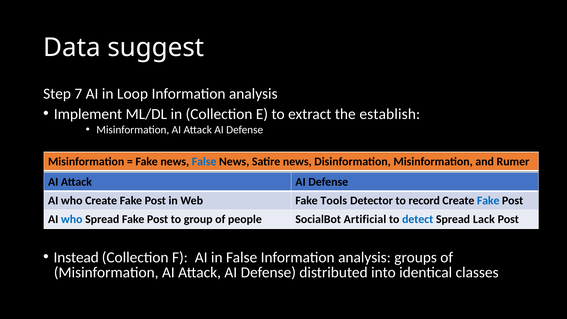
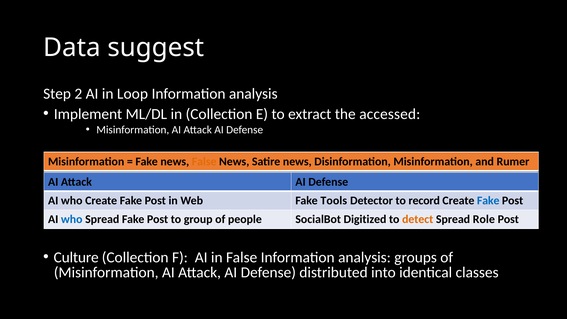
7: 7 -> 2 (78, 94)
establish: establish -> accessed (390, 114)
False colour: blue -> orange (204, 161)
Artificial: Artificial -> Digitized (365, 219)
detect colour: blue -> orange (418, 219)
Lack: Lack -> Role (484, 219)
Instead: Instead -> Culture (76, 257)
